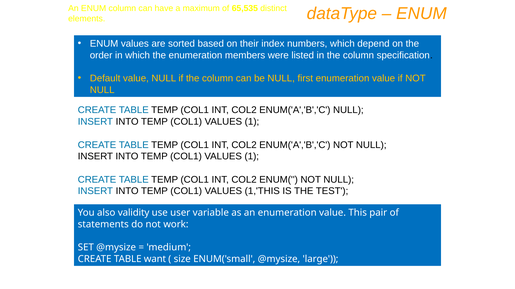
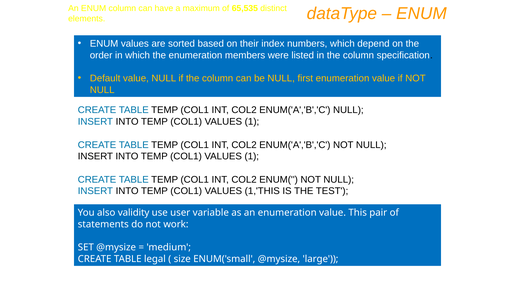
want: want -> legal (155, 259)
